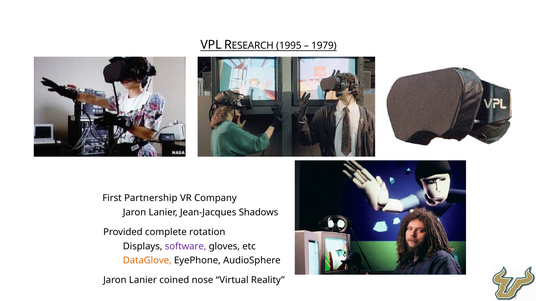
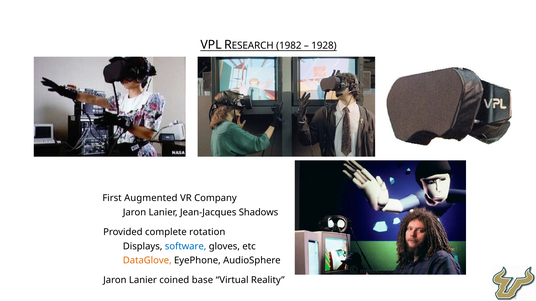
1995: 1995 -> 1982 (289, 46)
1979: 1979 -> 1928 (324, 46)
Partnership: Partnership -> Augmented (151, 199)
software colour: purple -> blue (186, 247)
nose: nose -> base (202, 281)
